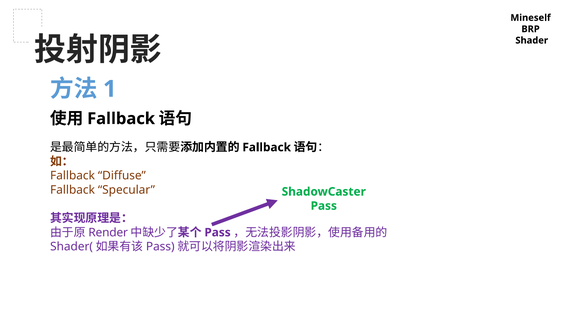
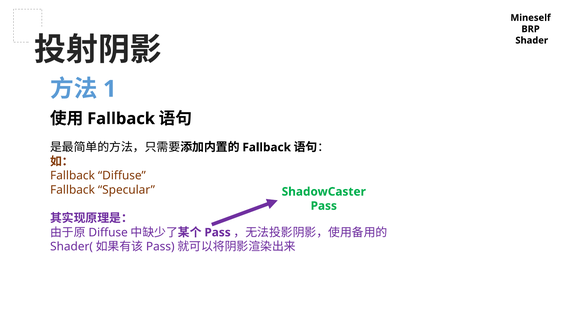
Render: Render -> Diffuse (108, 232)
